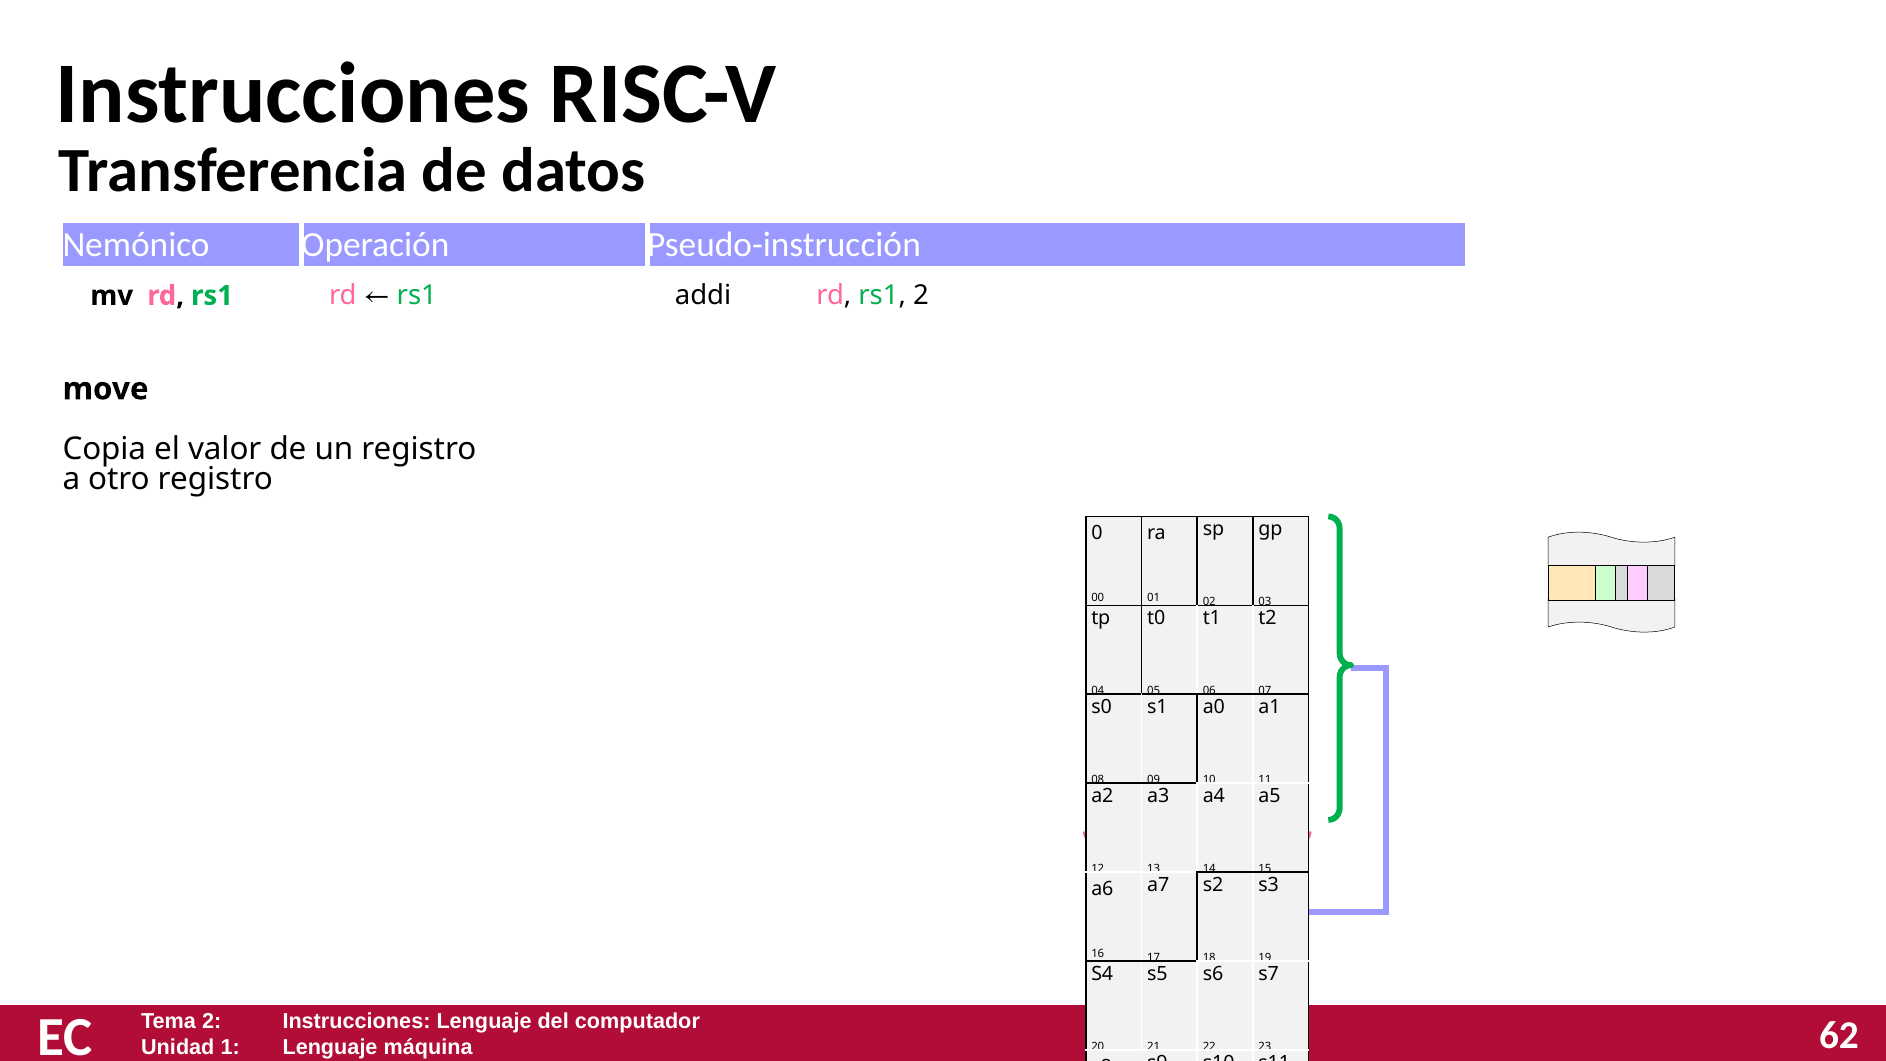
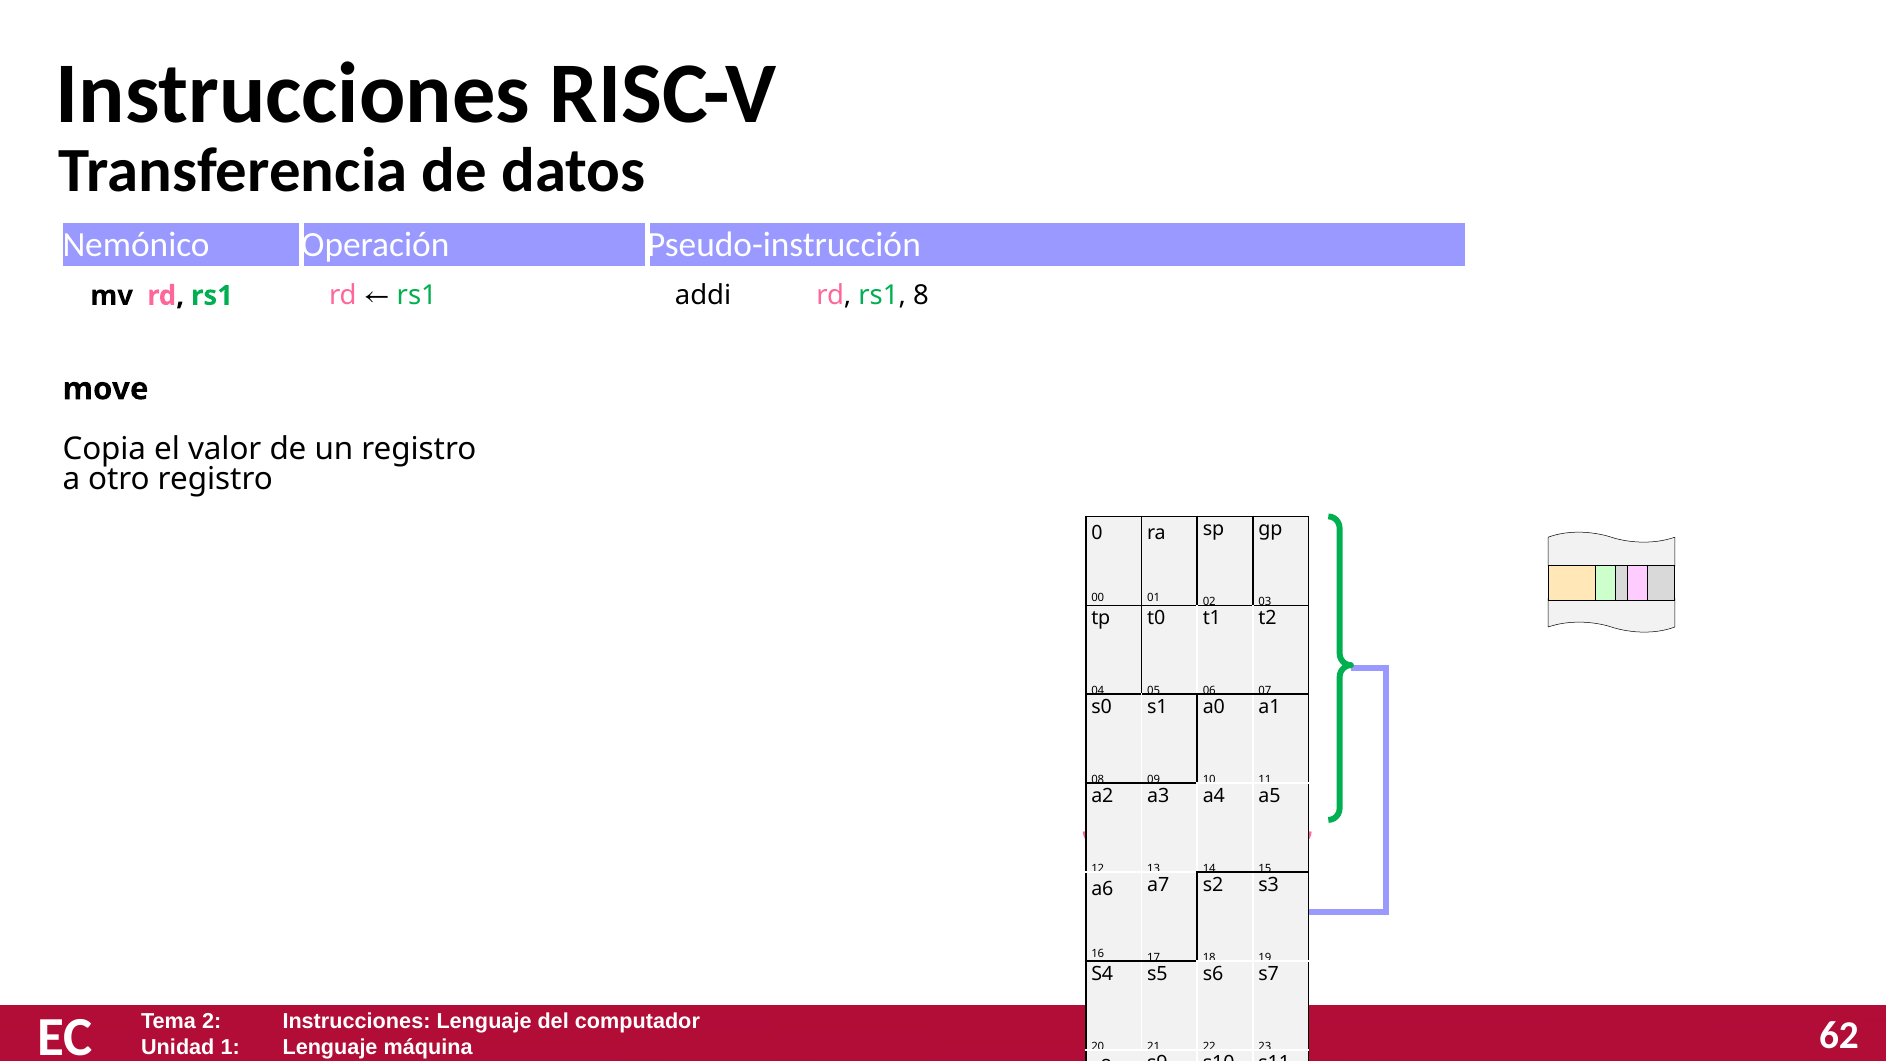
rs1 2: 2 -> 8 (921, 296)
